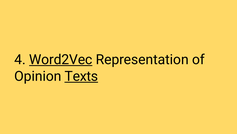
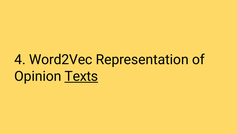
Word2Vec underline: present -> none (61, 59)
